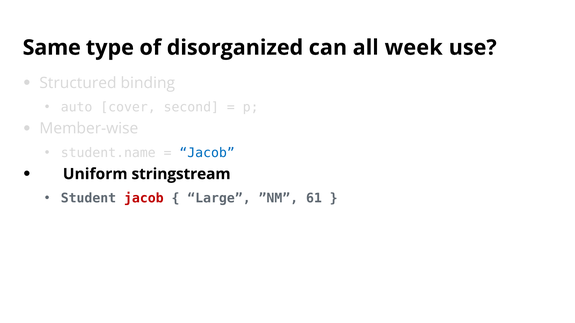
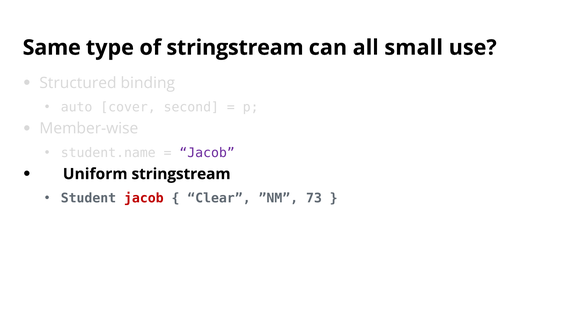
of disorganized: disorganized -> stringstream (235, 48)
week: week -> small (414, 48)
Jacob colour: blue -> purple (207, 153)
Large: Large -> Clear (219, 198)
61: 61 -> 73 (314, 198)
